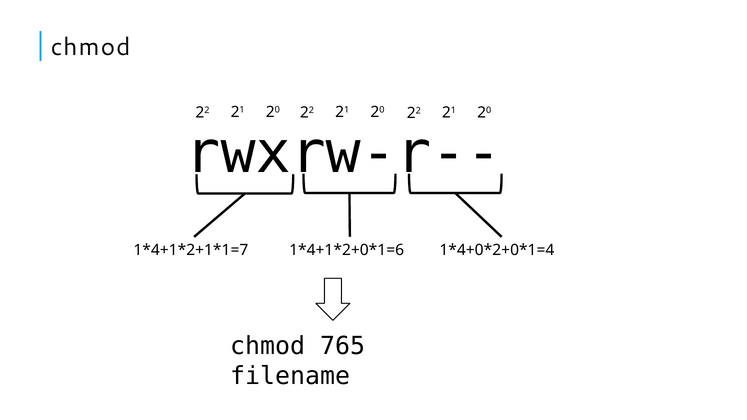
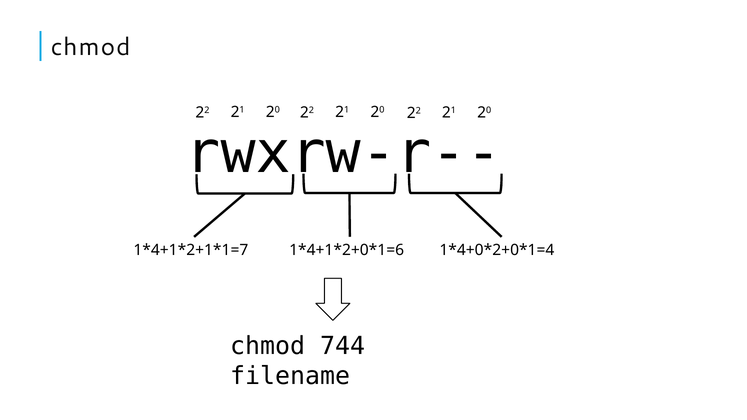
765: 765 -> 744 (343, 346)
